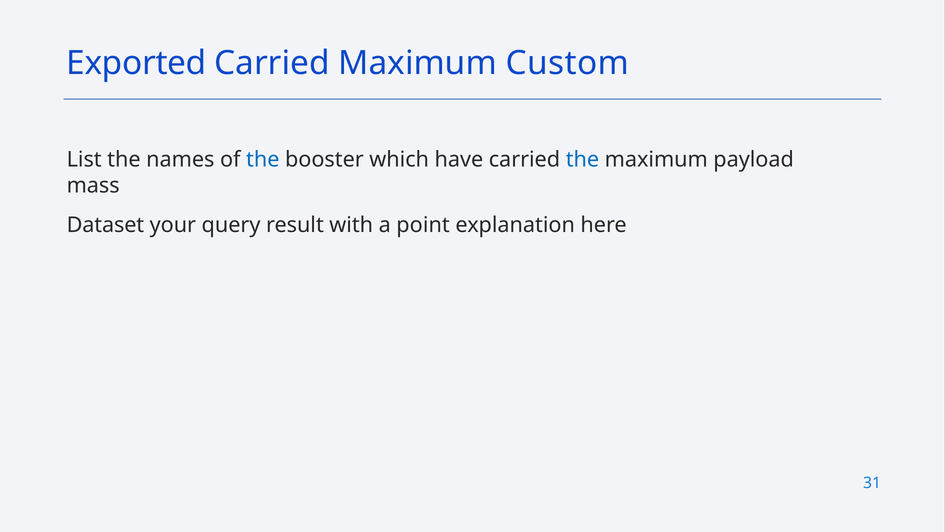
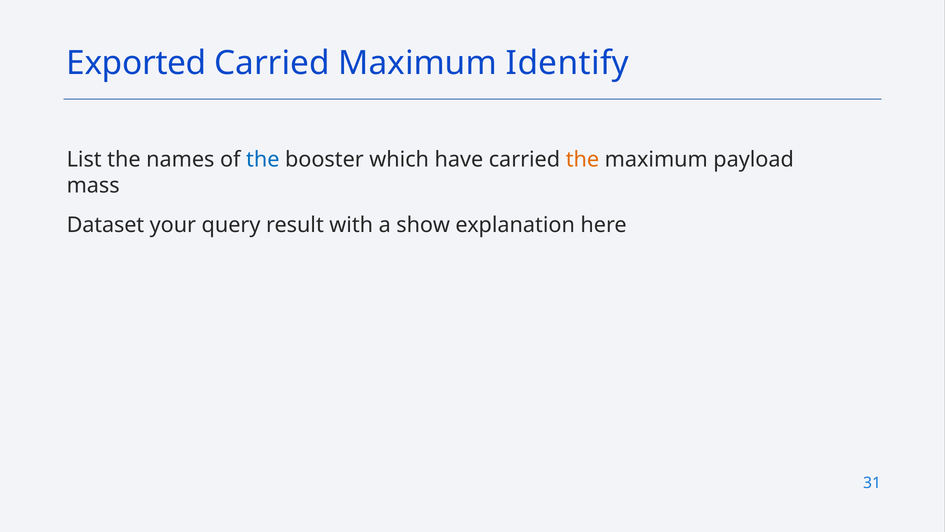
Custom: Custom -> Identify (567, 63)
the colour: blue -> orange (582, 159)
point: point -> show (423, 225)
